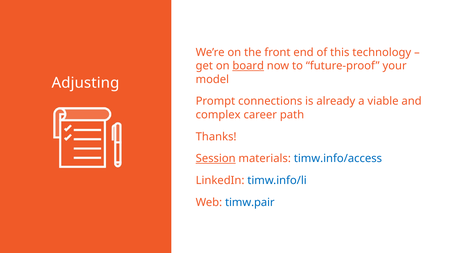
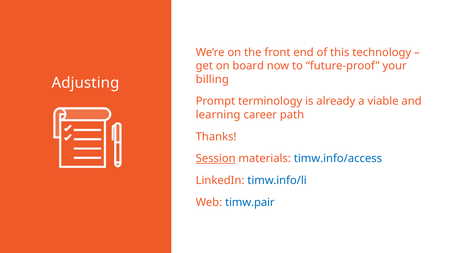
board underline: present -> none (248, 66)
model: model -> billing (212, 79)
connections: connections -> terminology (270, 101)
complex: complex -> learning (218, 115)
